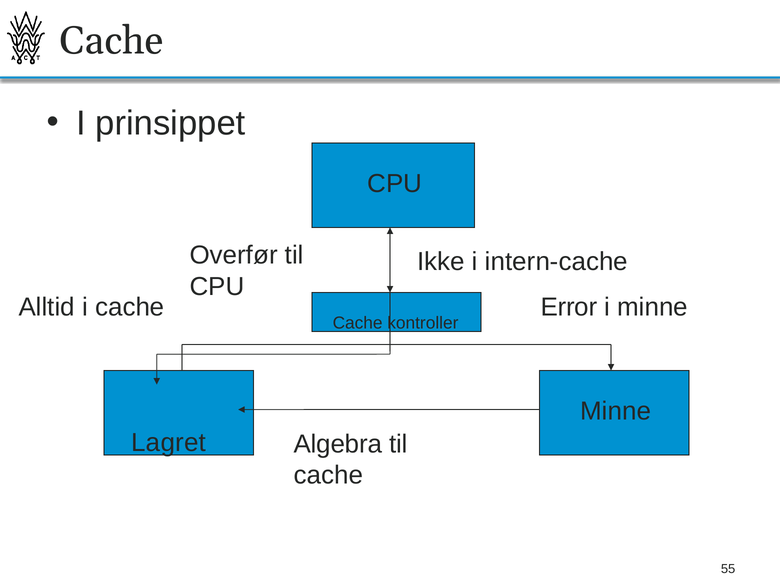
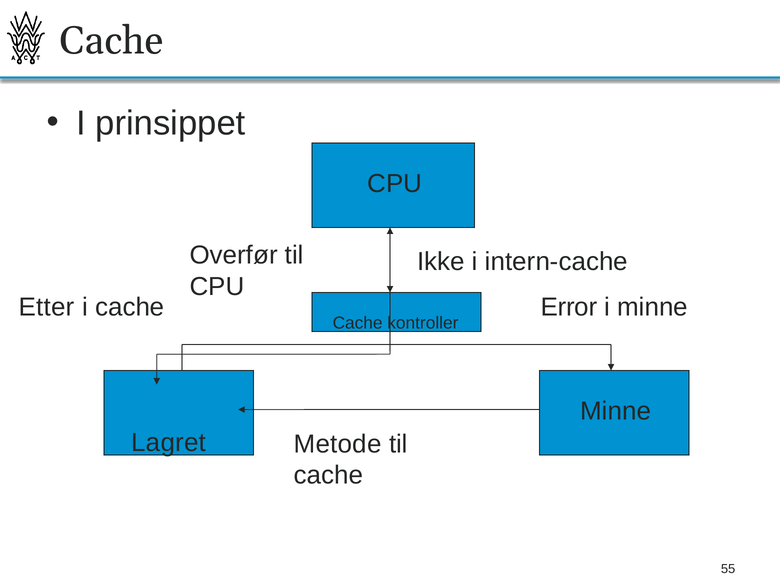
Alltid: Alltid -> Etter (47, 307)
Algebra: Algebra -> Metode (338, 444)
